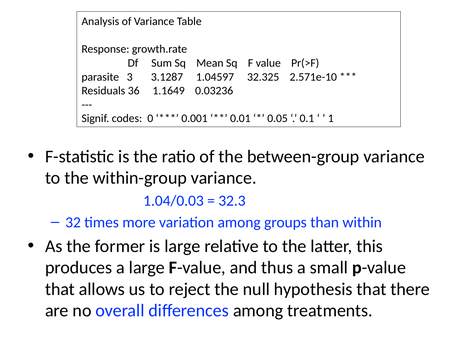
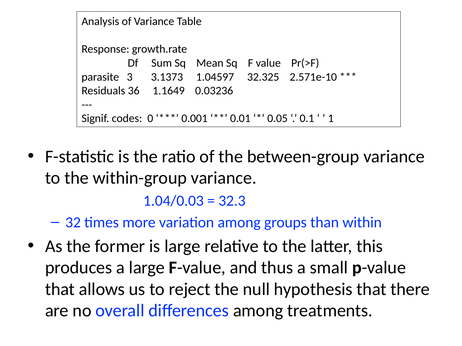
3.1287: 3.1287 -> 3.1373 (167, 77)
